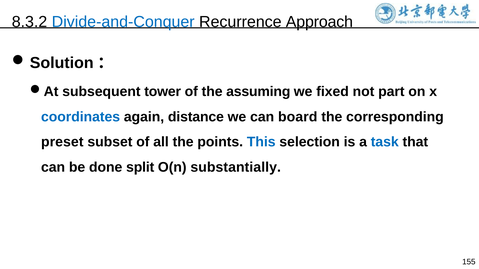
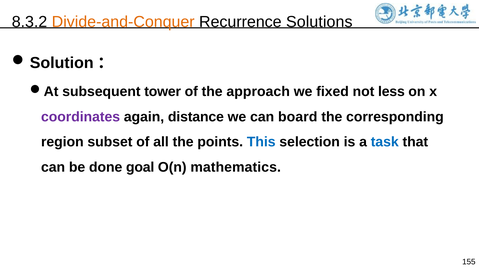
Divide-and-Conquer colour: blue -> orange (123, 22)
Approach: Approach -> Solutions (319, 22)
assuming: assuming -> approach (258, 92)
part: part -> less (391, 92)
coordinates colour: blue -> purple (81, 117)
preset: preset -> region (62, 142)
split: split -> goal (140, 167)
substantially: substantially -> mathematics (236, 167)
